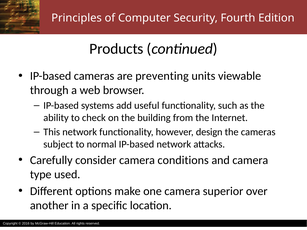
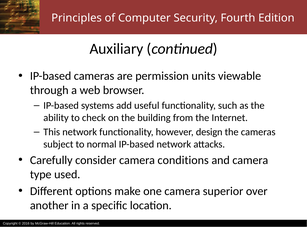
Products: Products -> Auxiliary (116, 49)
preventing: preventing -> permission (162, 76)
